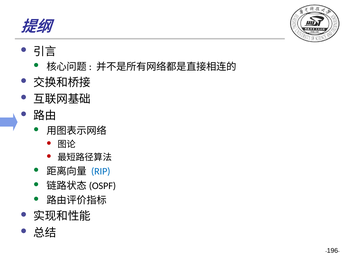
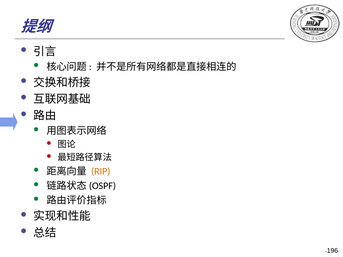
RIP colour: blue -> orange (101, 172)
